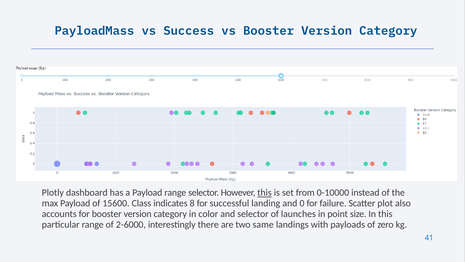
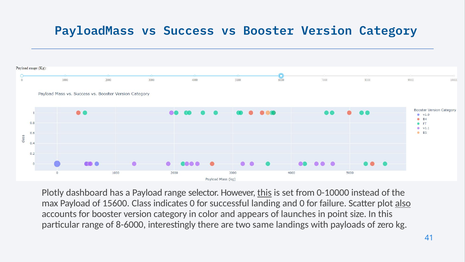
indicates 8: 8 -> 0 (192, 203)
also underline: none -> present (403, 203)
and selector: selector -> appears (253, 214)
2-6000: 2-6000 -> 8-6000 (131, 224)
